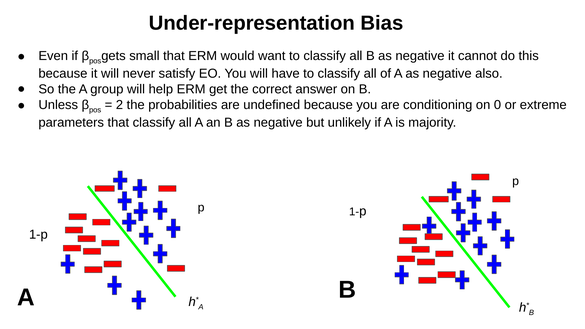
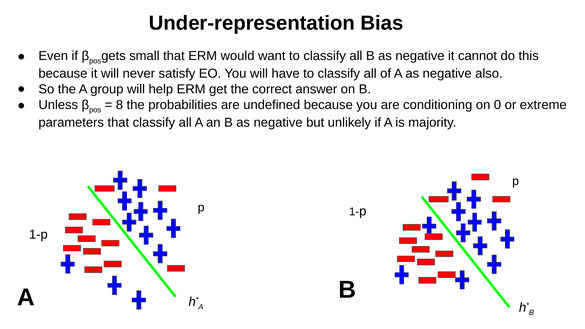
2: 2 -> 8 (119, 105)
